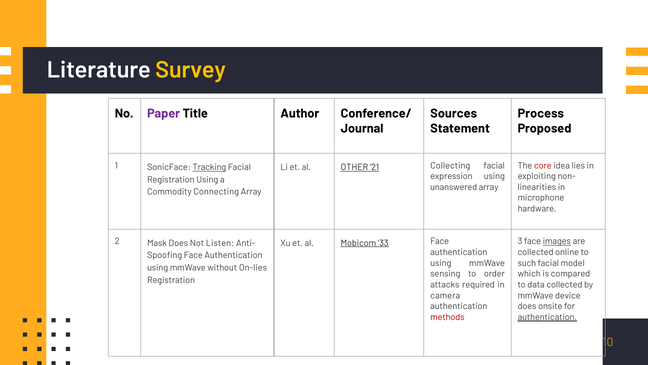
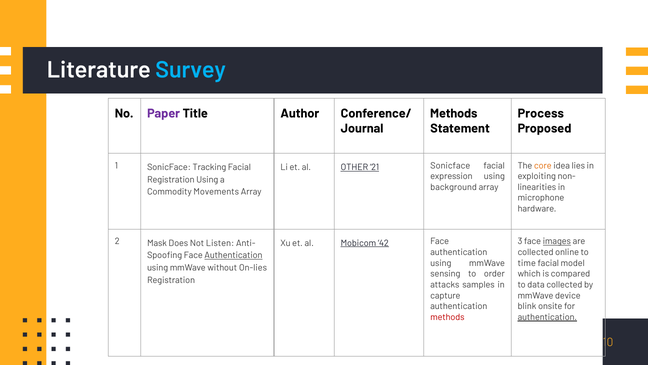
Survey colour: yellow -> light blue (191, 70)
Sources: Sources -> Methods (454, 113)
Tracking underline: present -> none (209, 167)
core colour: red -> orange (543, 165)
21 Collecting: Collecting -> Sonicface (450, 165)
unanswered: unanswered -> background (454, 187)
Connecting: Connecting -> Movements (216, 192)
33: 33 -> 42 (383, 243)
Authentication underline: none -> present (233, 255)
such: such -> time (527, 263)
required: required -> samples (478, 284)
camera: camera -> capture (445, 295)
does: does -> blink (527, 306)
